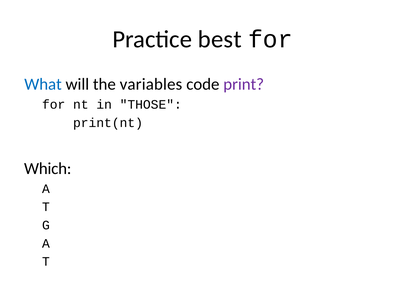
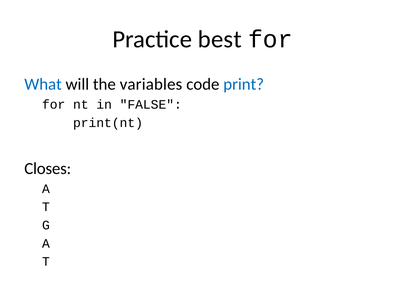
print colour: purple -> blue (244, 84)
THOSE: THOSE -> FALSE (151, 105)
Which: Which -> Closes (48, 168)
